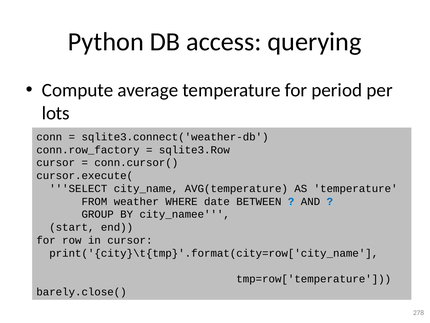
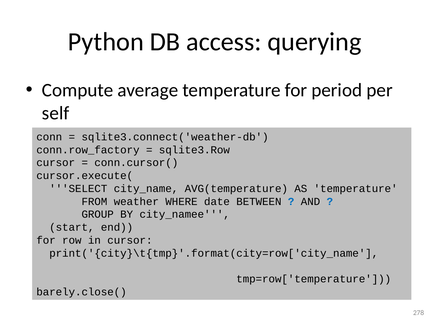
lots: lots -> self (56, 113)
